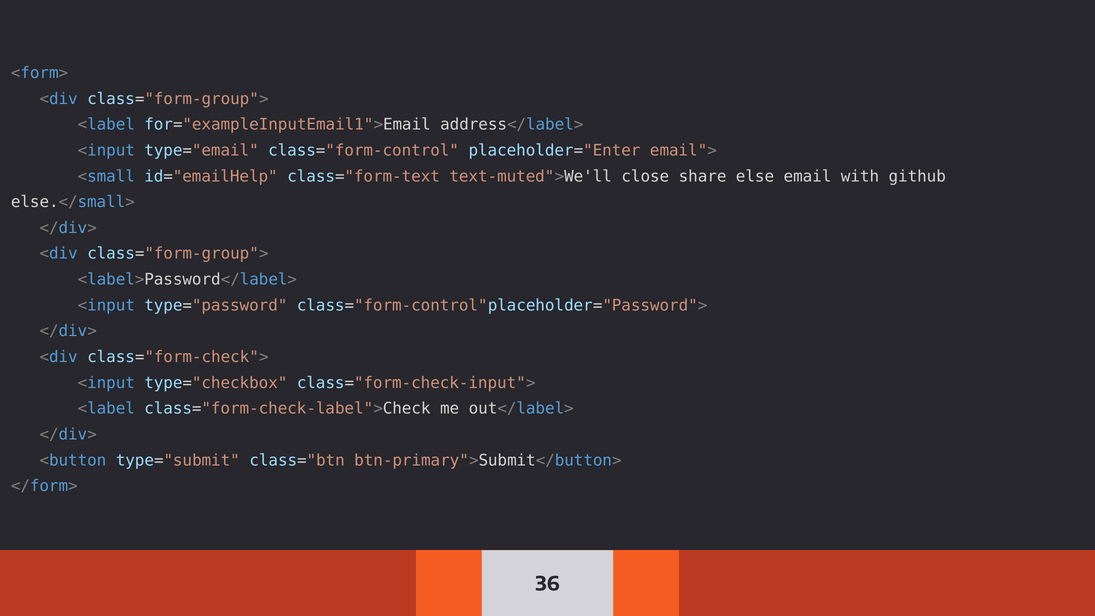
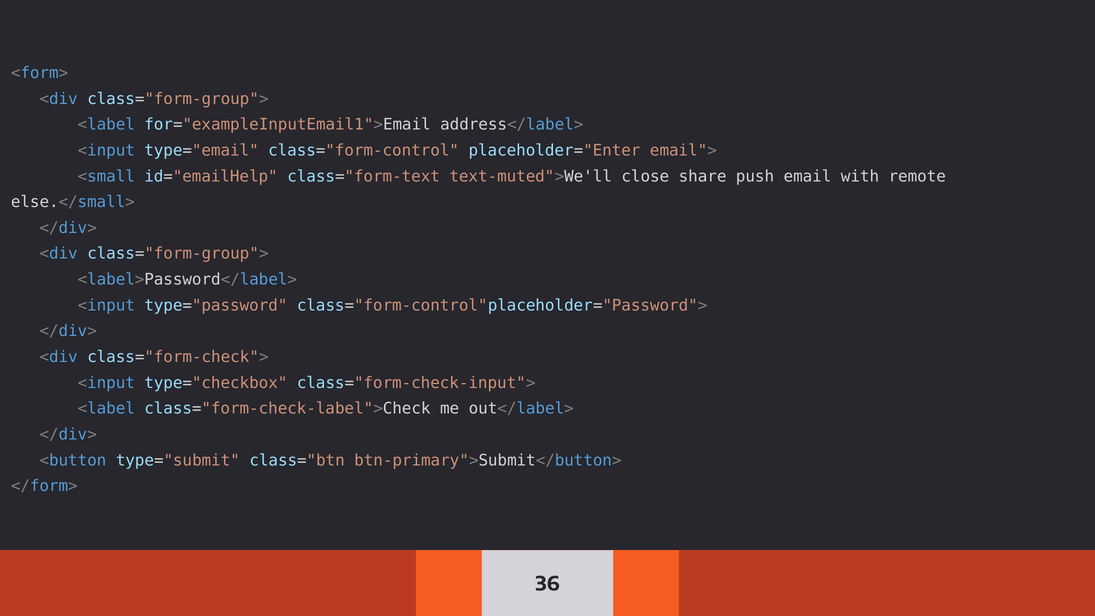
else: else -> push (755, 176)
github: github -> remote (917, 176)
